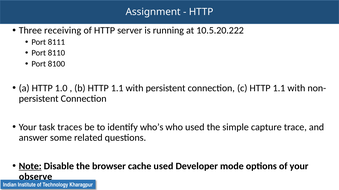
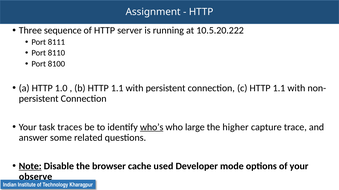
receiving: receiving -> sequence (63, 31)
who’s underline: none -> present (152, 128)
who used: used -> large (195, 128)
simple: simple -> higher (236, 128)
